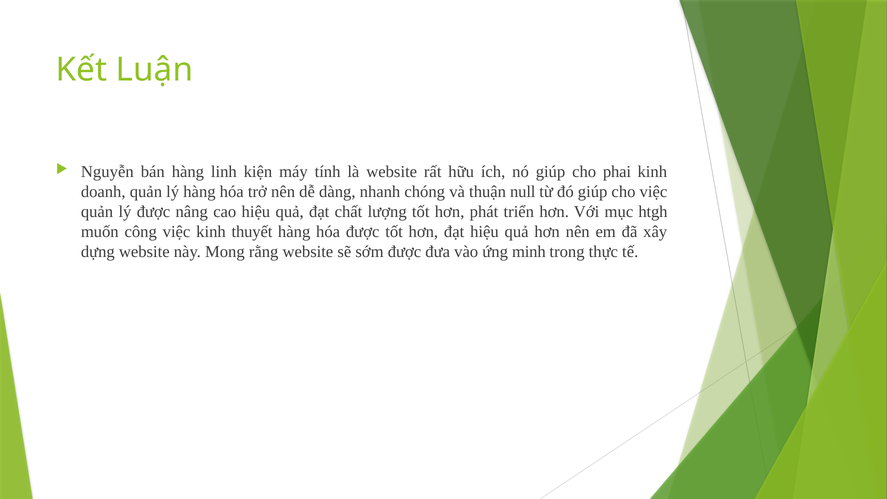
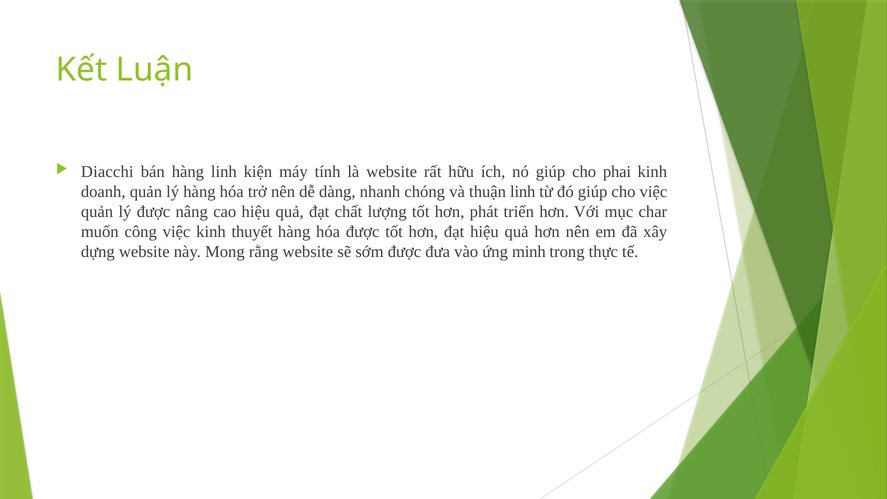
Nguyễn: Nguyễn -> Diacchi (107, 172)
thuận null: null -> linh (523, 192)
htgh: htgh -> char (653, 212)
